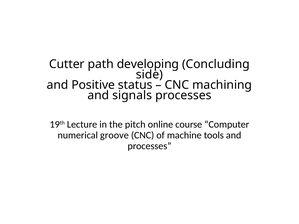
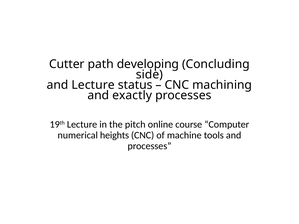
and Positive: Positive -> Lecture (93, 85)
signals: signals -> exactly (132, 95)
groove: groove -> heights (115, 135)
